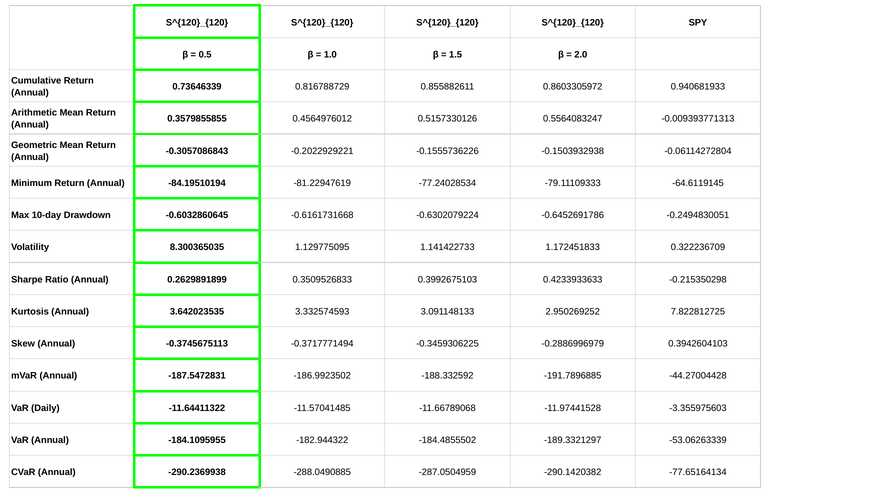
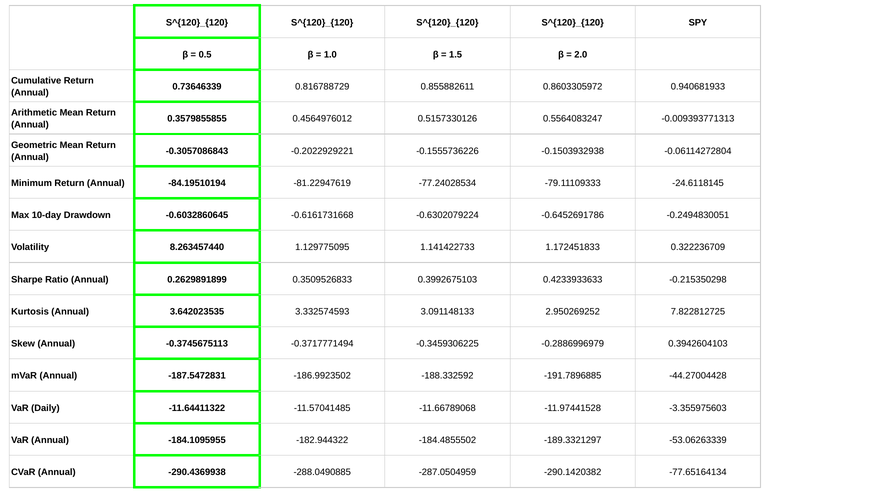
-64.6119145: -64.6119145 -> -24.6118145 (698, 183)
8.300365035: 8.300365035 -> 8.263457440 (197, 248)
-290.2369938: -290.2369938 -> -290.4369938 (197, 473)
